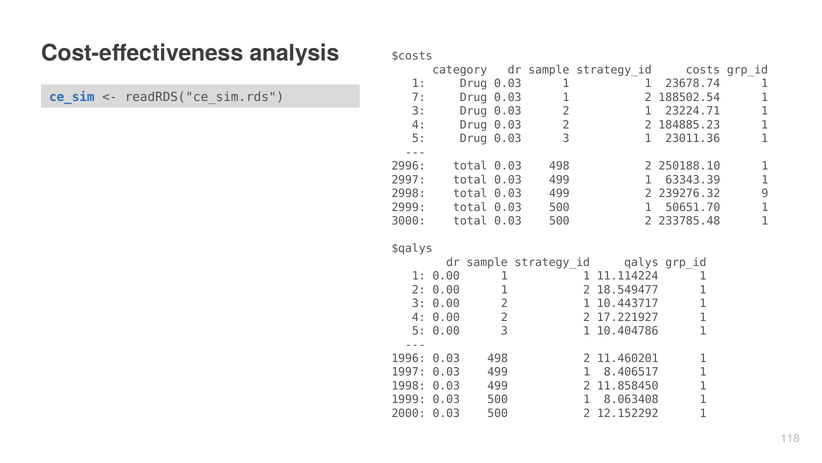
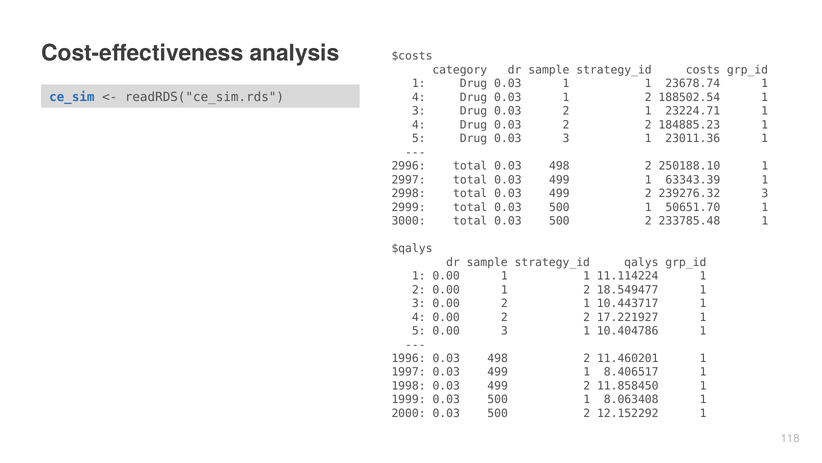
7: 7 -> 4 (419, 97)
239276.32 9: 9 -> 3 (765, 193)
